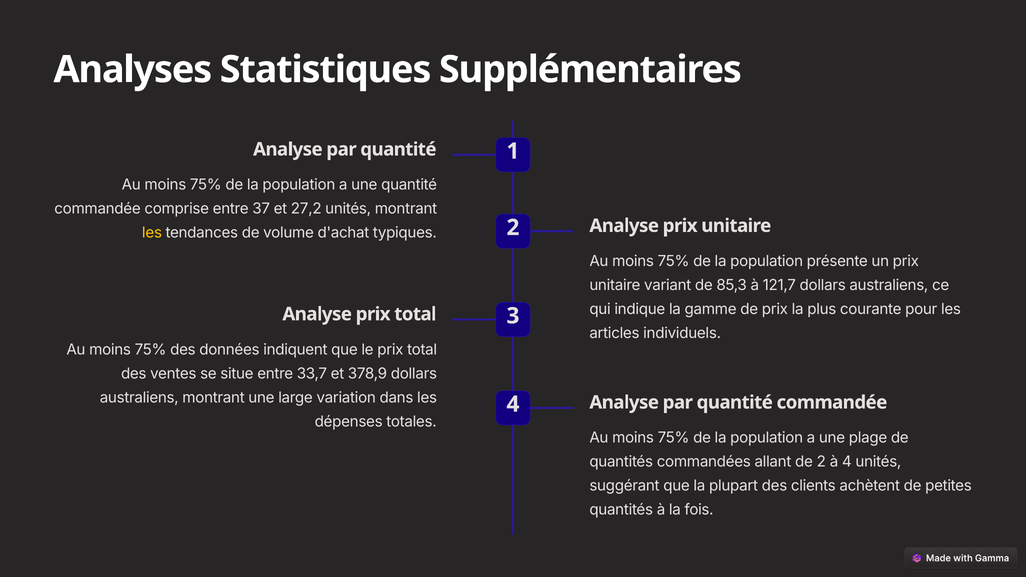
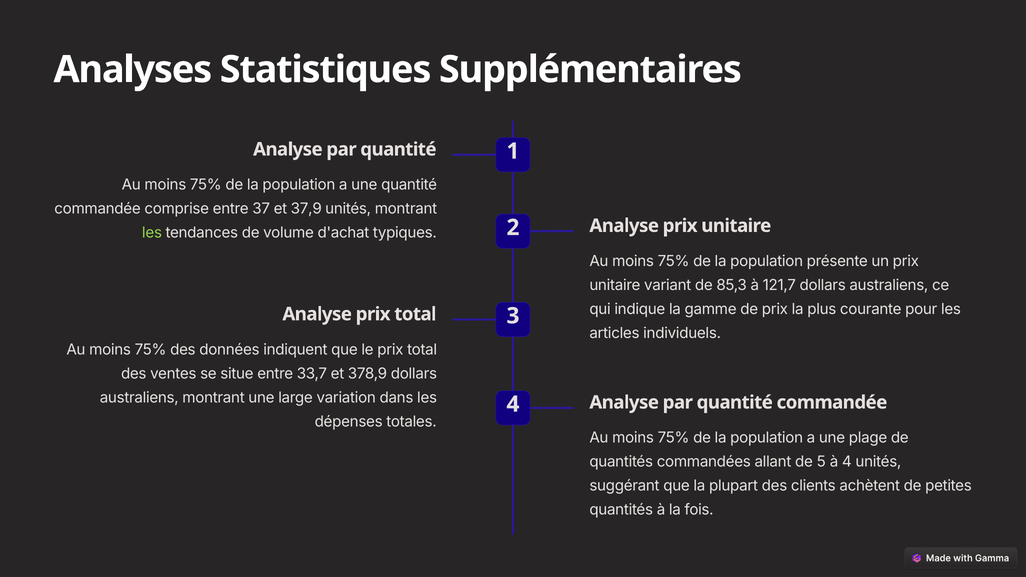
27,2: 27,2 -> 37,9 (306, 209)
les colour: yellow -> light green (152, 233)
de 2: 2 -> 5 (821, 462)
